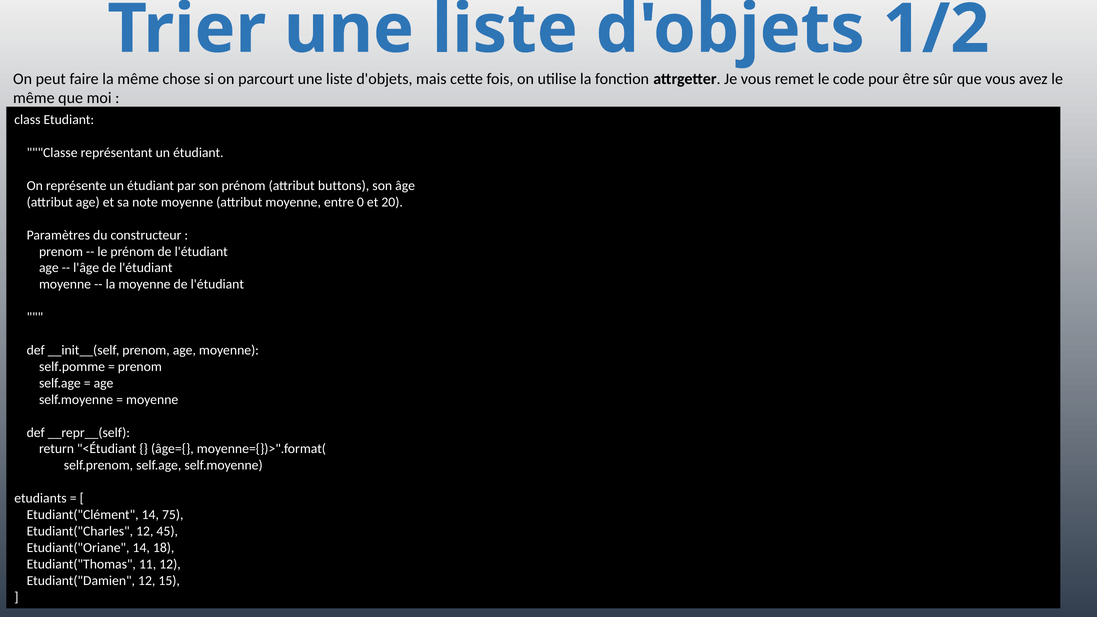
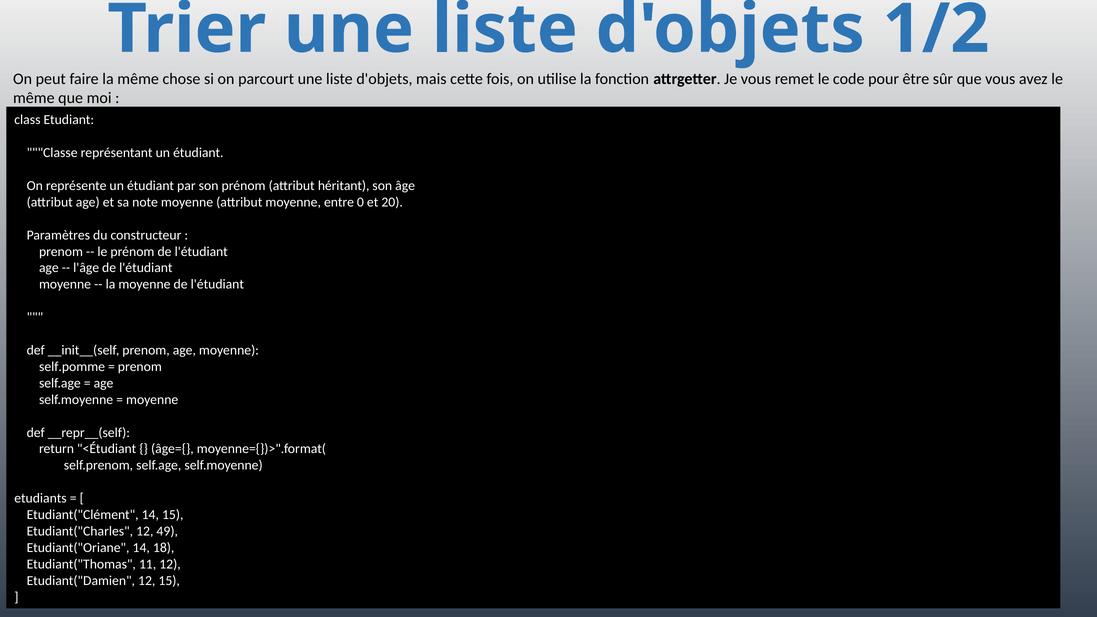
buttons: buttons -> héritant (344, 186)
14 75: 75 -> 15 (173, 515)
45: 45 -> 49 (167, 531)
